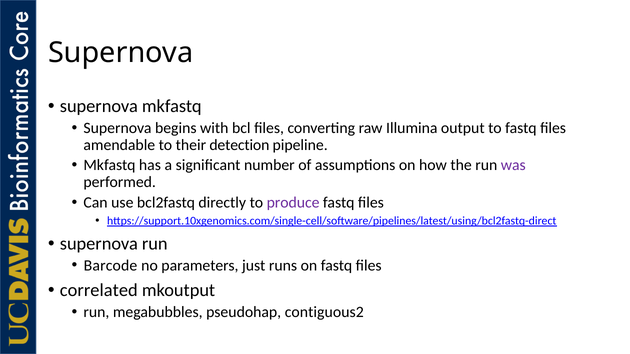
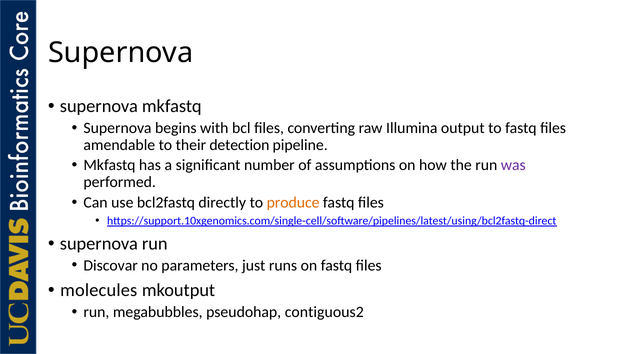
produce colour: purple -> orange (293, 203)
Barcode: Barcode -> Discovar (111, 266)
correlated: correlated -> molecules (99, 291)
